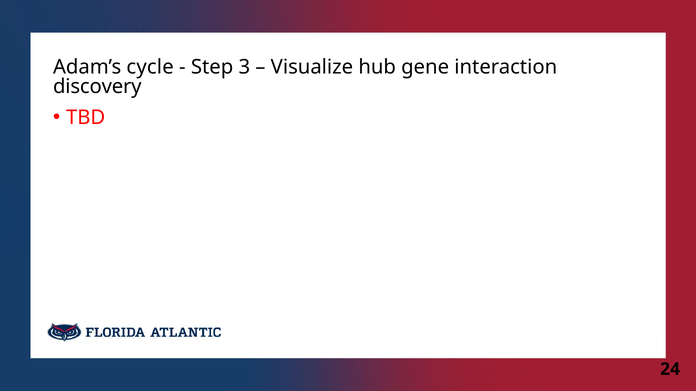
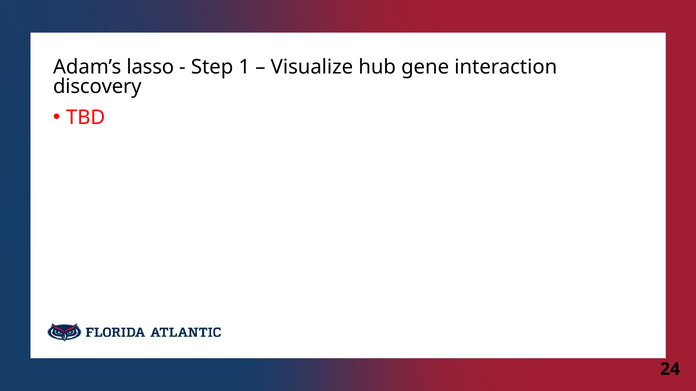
cycle: cycle -> lasso (150, 67)
3: 3 -> 1 (244, 67)
